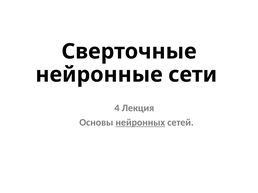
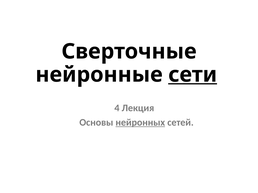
сети underline: none -> present (193, 75)
